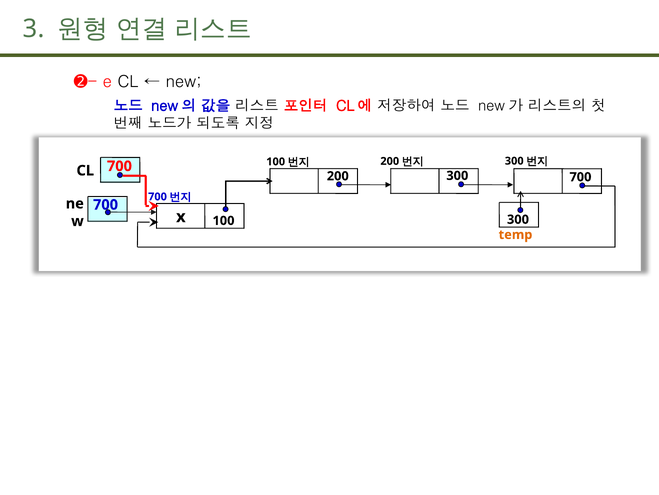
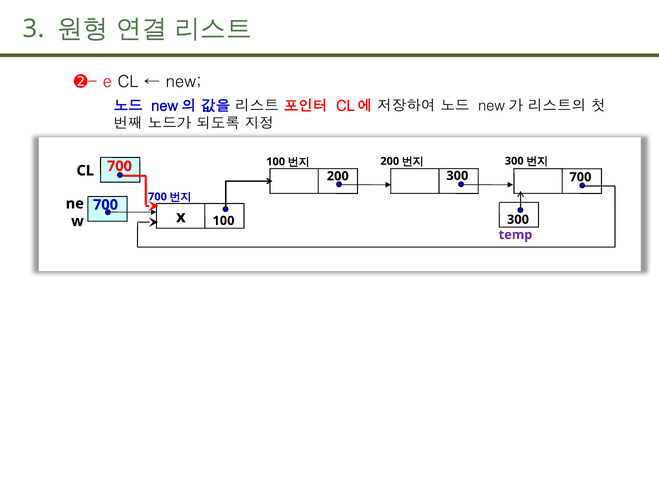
temp colour: orange -> purple (516, 234)
